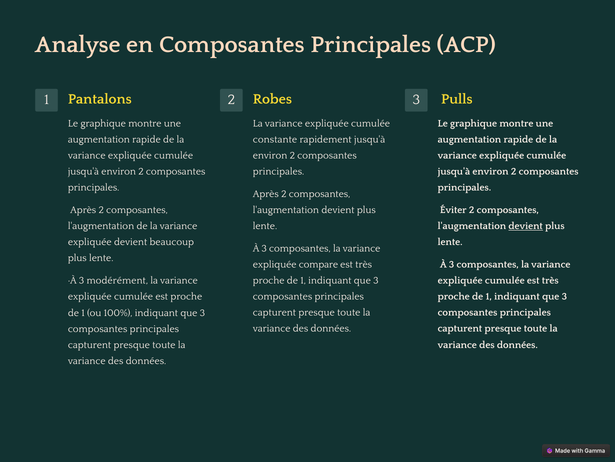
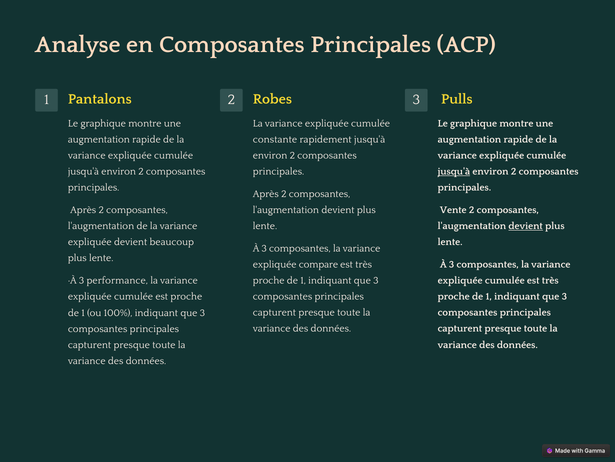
jusqu'à underline: none -> present (454, 171)
Éviter: Éviter -> Vente (453, 210)
modérément: modérément -> performance (117, 280)
